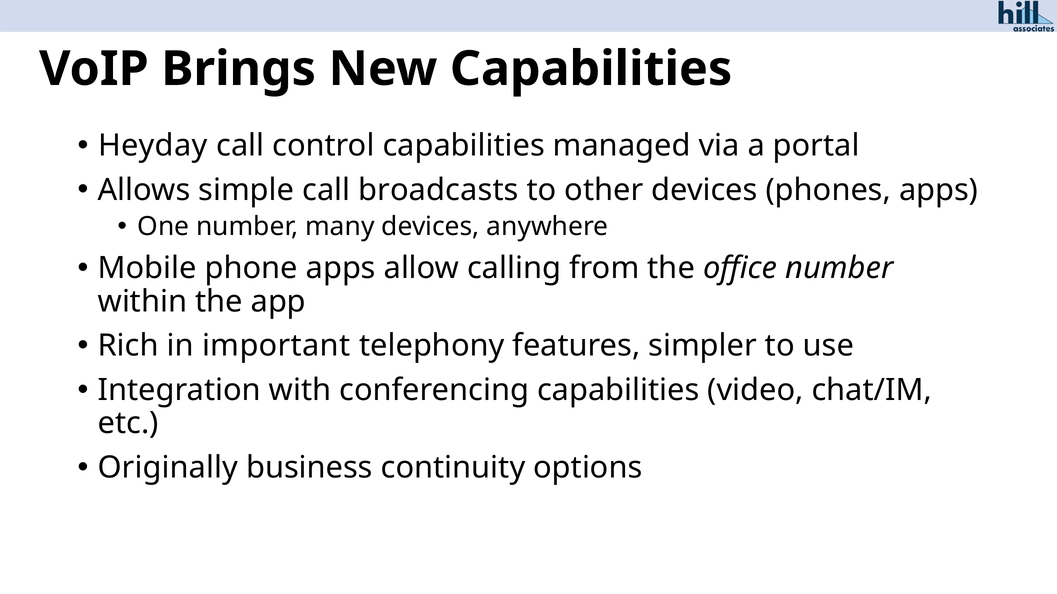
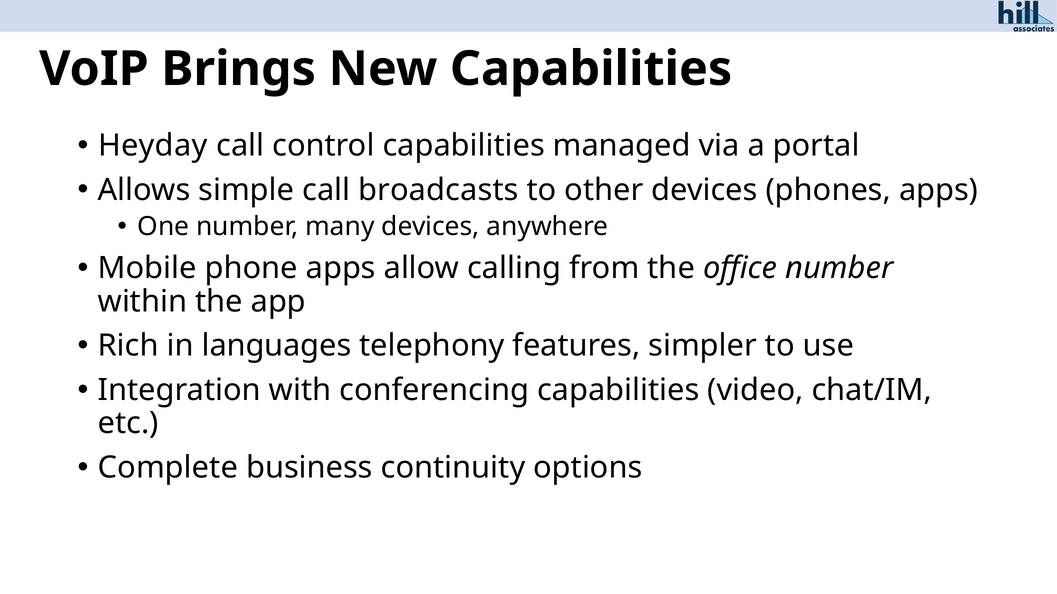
important: important -> languages (276, 346)
Originally: Originally -> Complete (168, 468)
